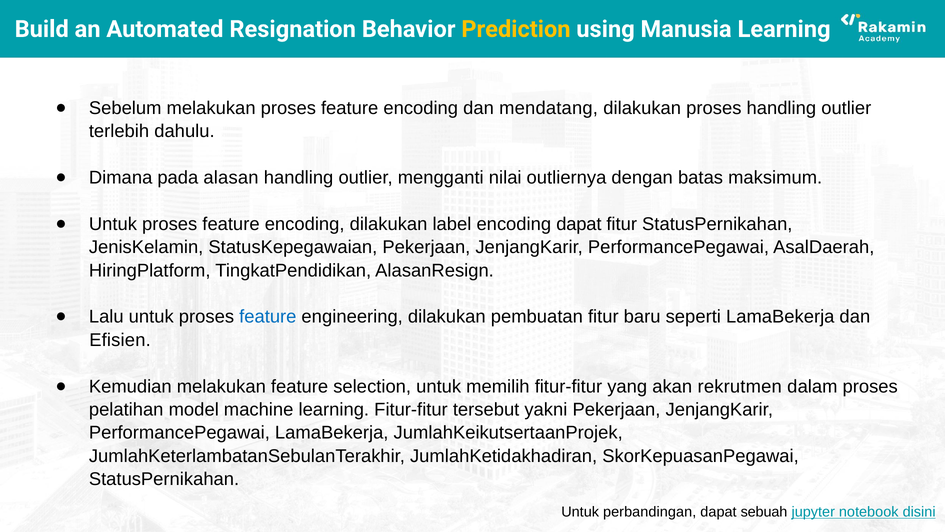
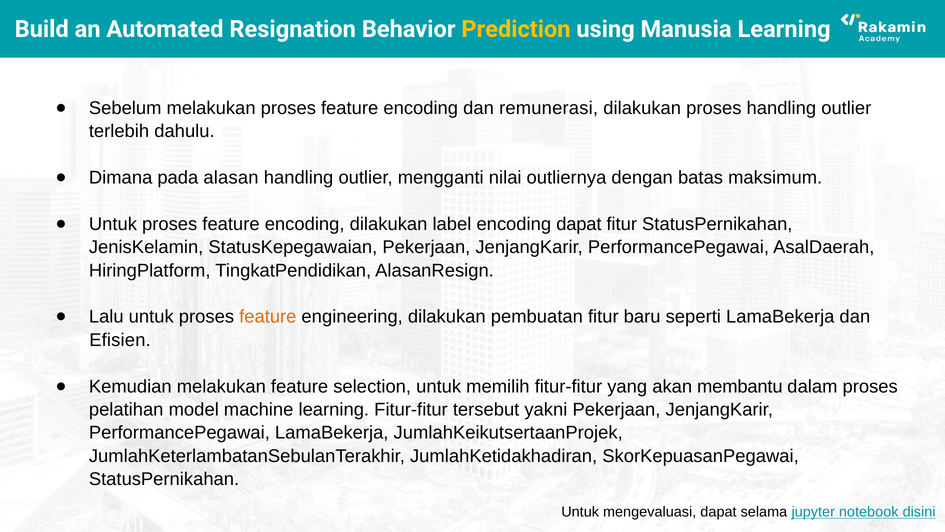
mendatang: mendatang -> remunerasi (549, 108)
feature colour: blue -> orange (268, 317)
rekrutmen: rekrutmen -> membantu (740, 386)
perbandingan: perbandingan -> mengevaluasi (650, 512)
sebuah: sebuah -> selama (764, 512)
